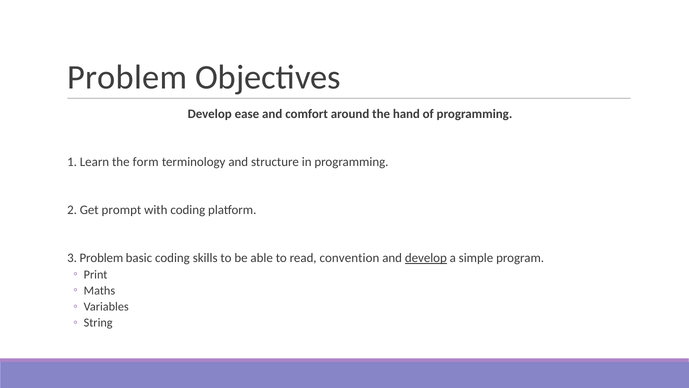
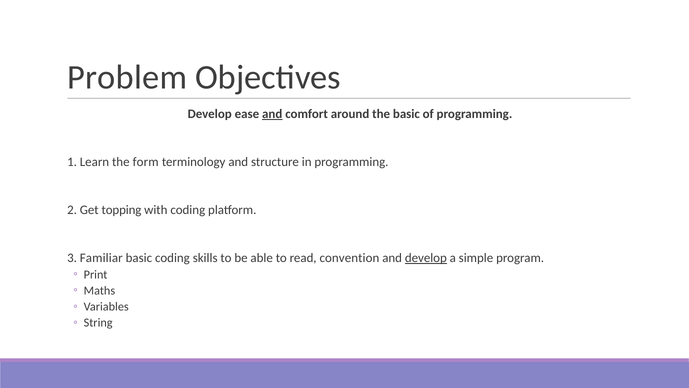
and underline: none -> present (272, 114)
the hand: hand -> basic (406, 114)
prompt: prompt -> topping (122, 210)
3 Problem: Problem -> Familiar (101, 258)
